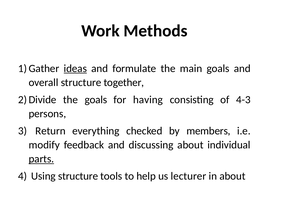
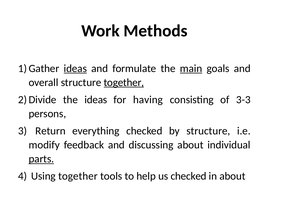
main underline: none -> present (191, 68)
together underline: none -> present (124, 82)
the goals: goals -> ideas (96, 100)
4-3: 4-3 -> 3-3 (243, 100)
by members: members -> structure (208, 131)
Using structure: structure -> together (78, 176)
us lecturer: lecturer -> checked (189, 176)
